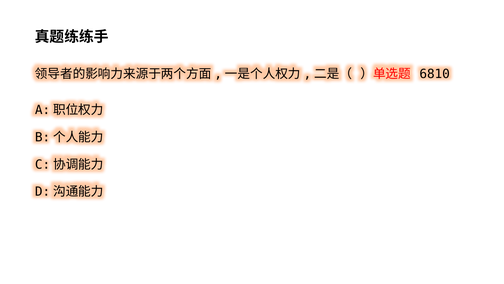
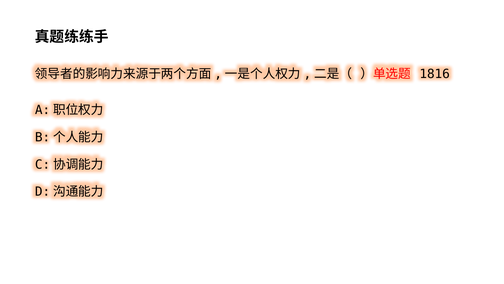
6810: 6810 -> 1816 (435, 74)
